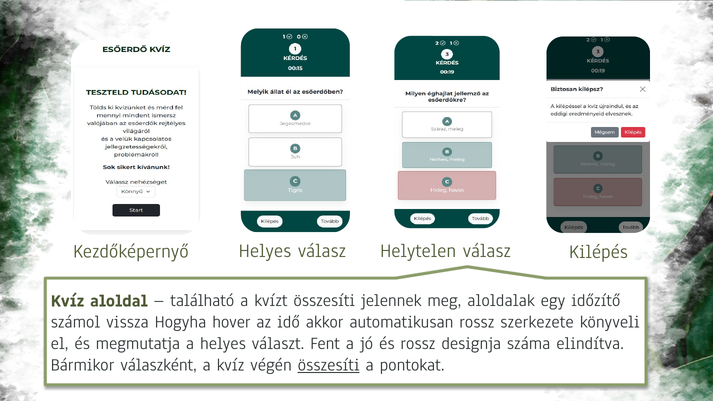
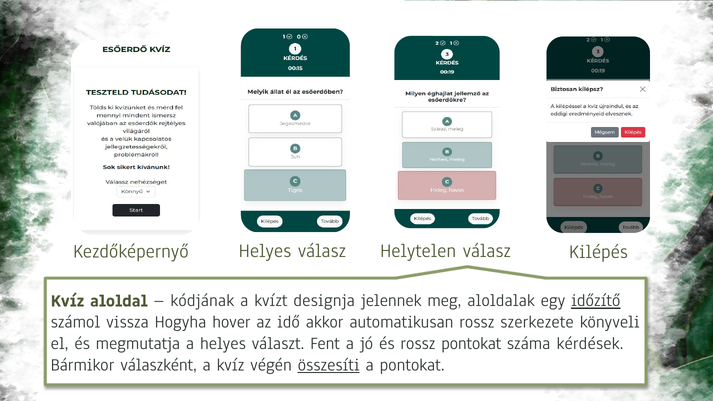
található: található -> kódjának (202, 301)
kvízt összesíti: összesíti -> designja (324, 301)
időzítő underline: none -> present (596, 301)
rossz designja: designja -> pontokat (471, 343)
elindítva: elindítva -> kérdések (590, 343)
